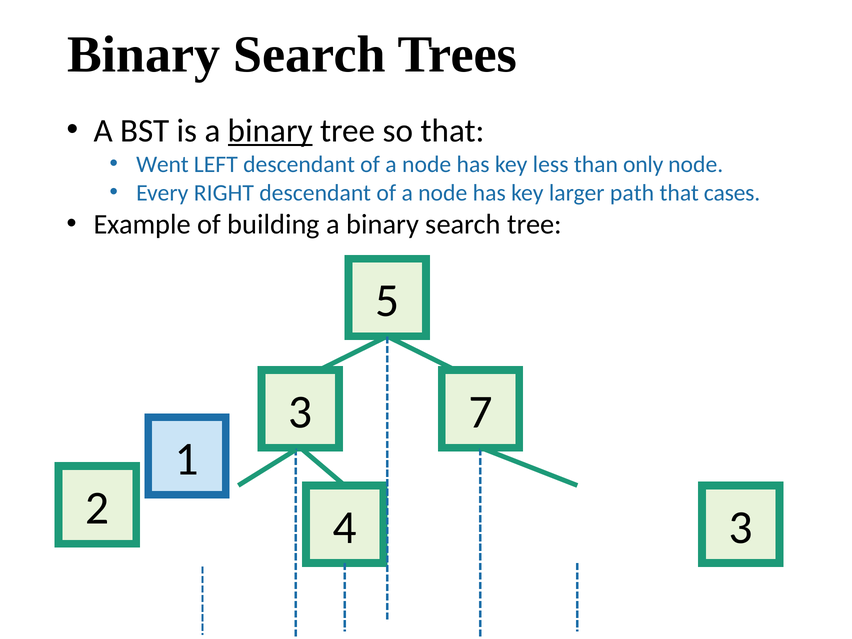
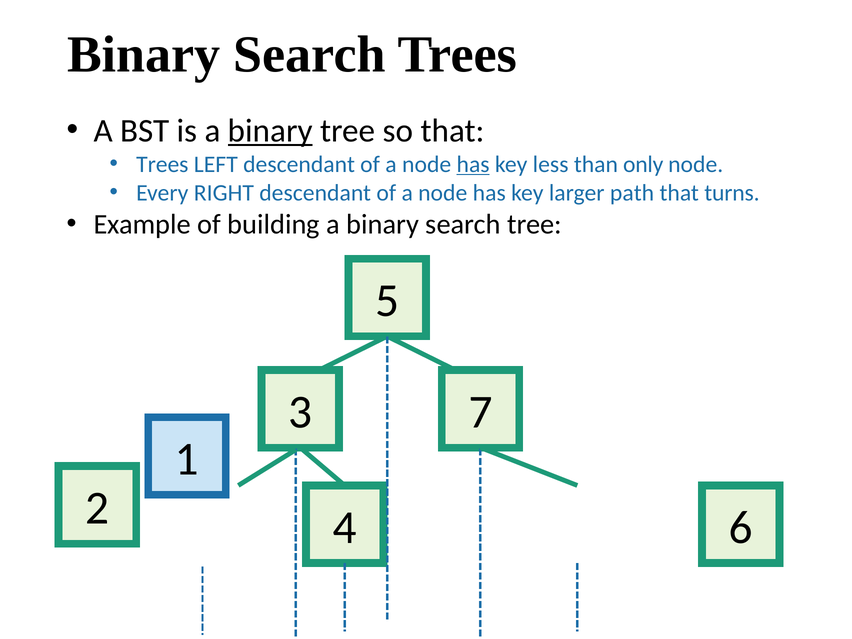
Went: Went -> Trees (162, 164)
has underline: none -> present (473, 164)
cases: cases -> turns (732, 193)
2 3: 3 -> 6 (741, 528)
